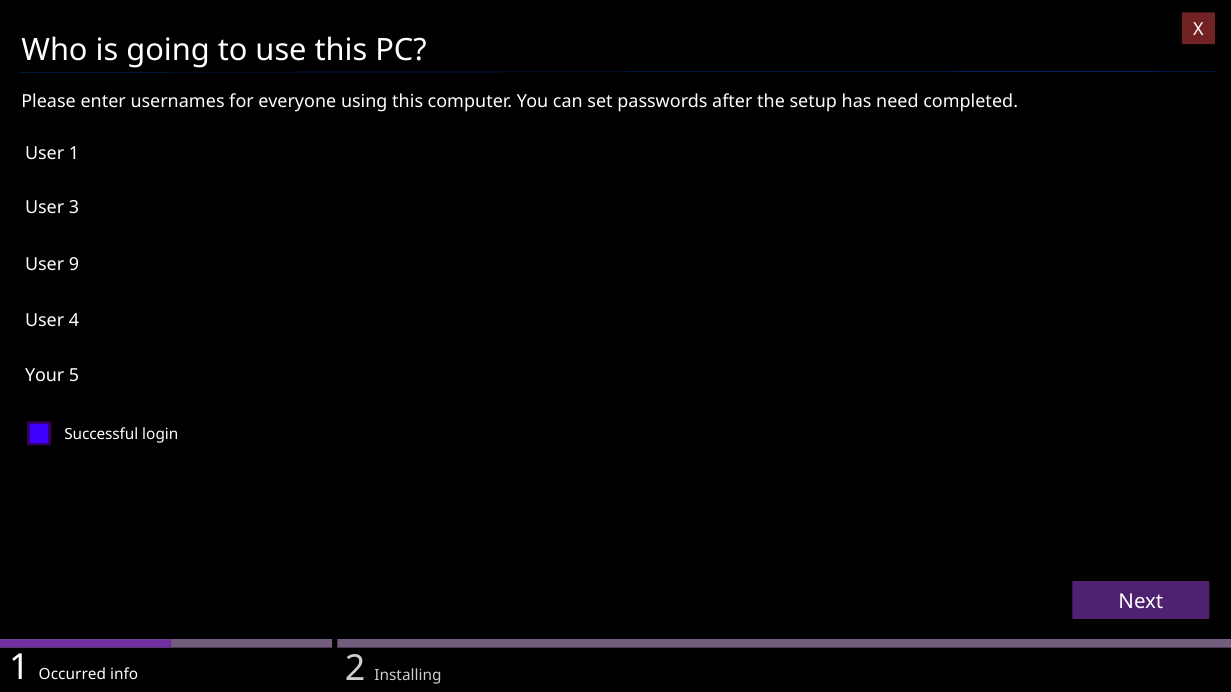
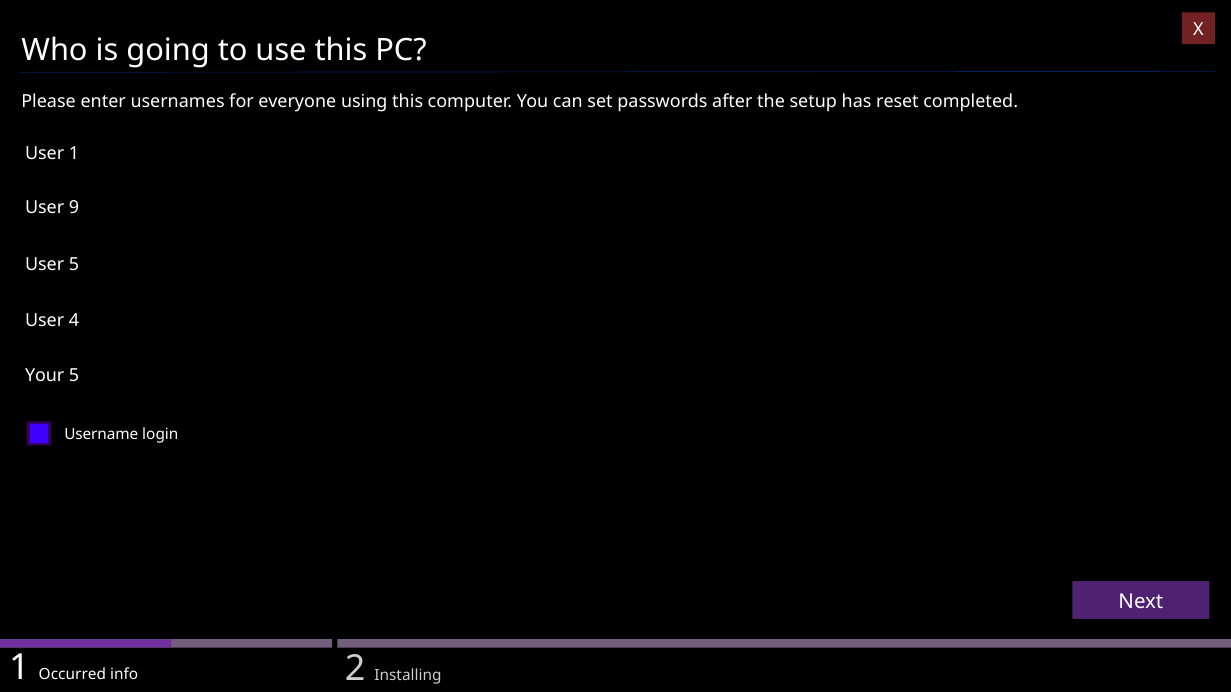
need: need -> reset (897, 102)
3: 3 -> 9 (74, 208)
User 9: 9 -> 5 (74, 264)
Successful: Successful -> Username (101, 435)
